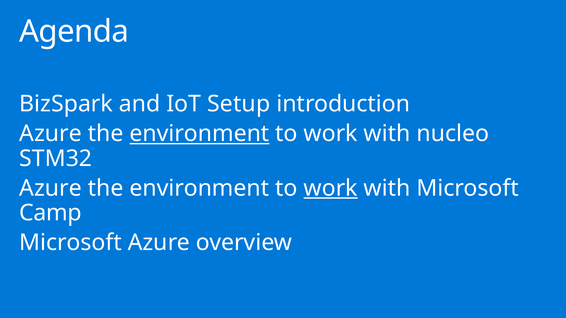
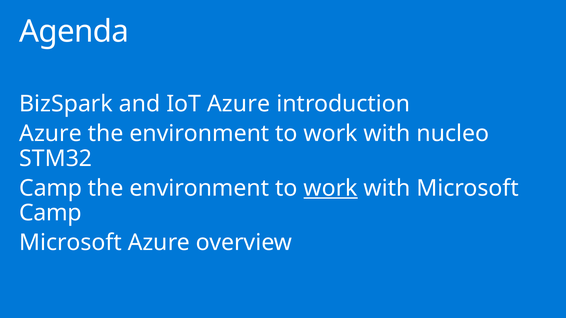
IoT Setup: Setup -> Azure (239, 104)
environment underline: present -> none (199, 134)
Azure: Azure -> Camp (51, 188)
